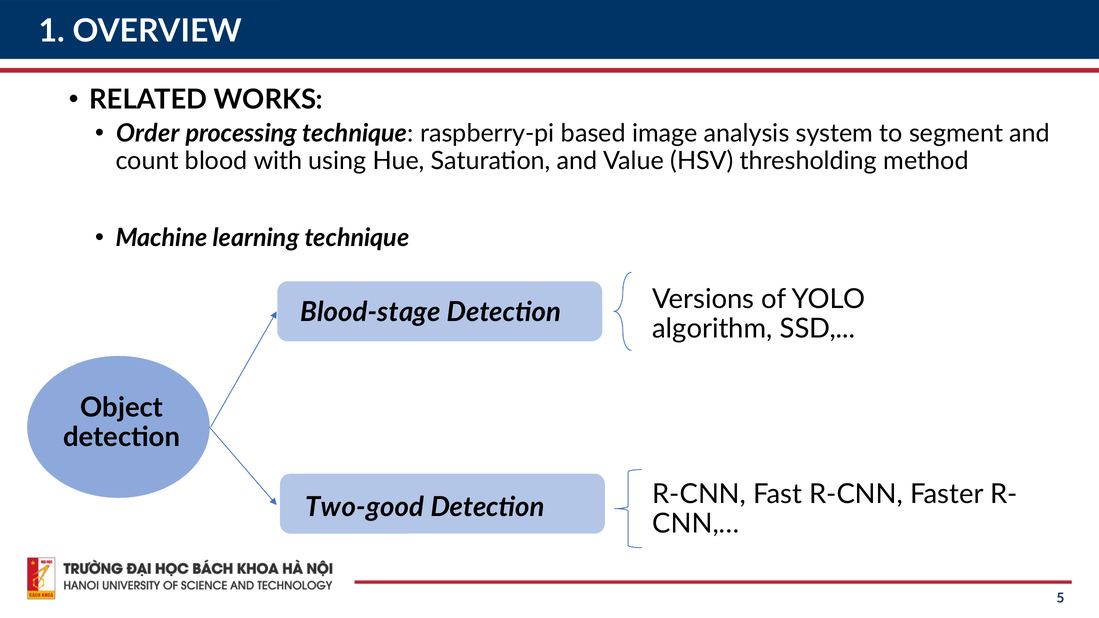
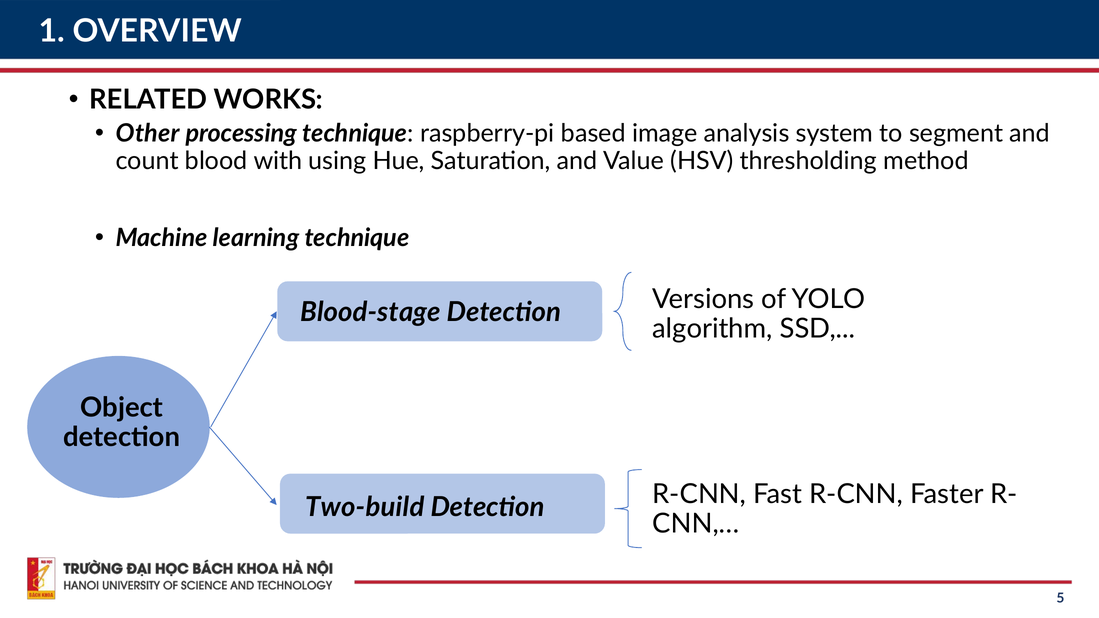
Order: Order -> Other (148, 134)
Two-good: Two-good -> Two-build (365, 507)
